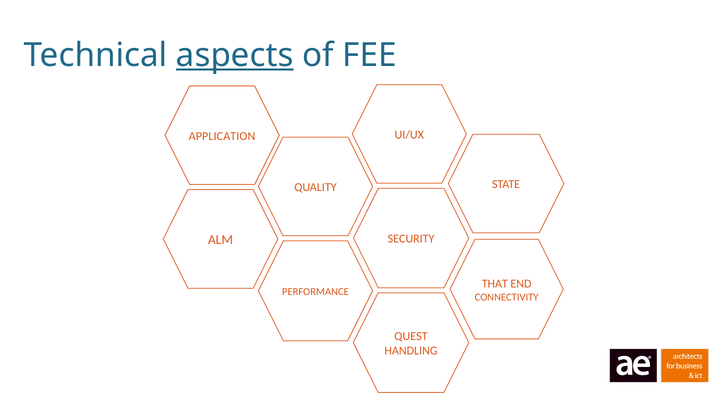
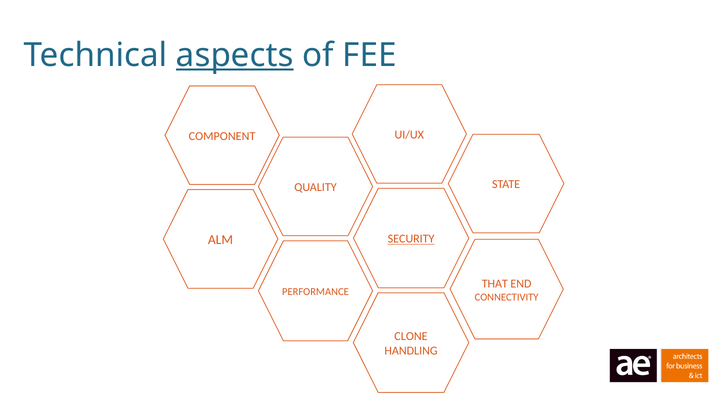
APPLICATION: APPLICATION -> COMPONENT (222, 136)
SECURITY underline: none -> present (411, 239)
QUEST: QUEST -> CLONE (411, 336)
